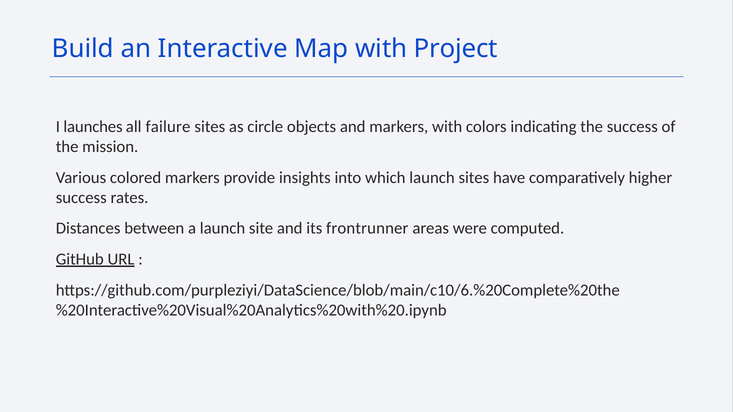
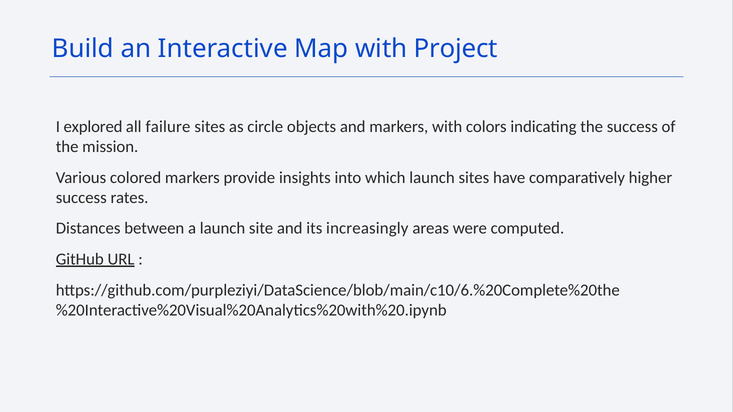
launches: launches -> explored (93, 127)
frontrunner: frontrunner -> increasingly (367, 229)
